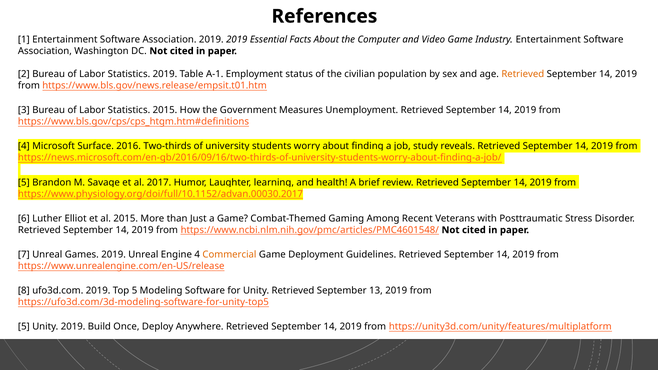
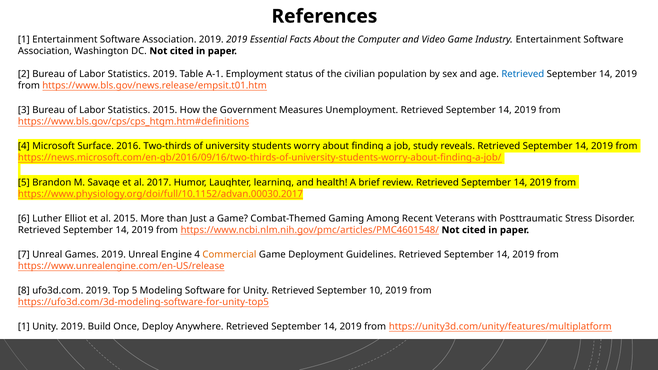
Retrieved colour: orange -> blue (523, 74)
13: 13 -> 10 (376, 291)
5: 5 -> 1 (24, 327)
